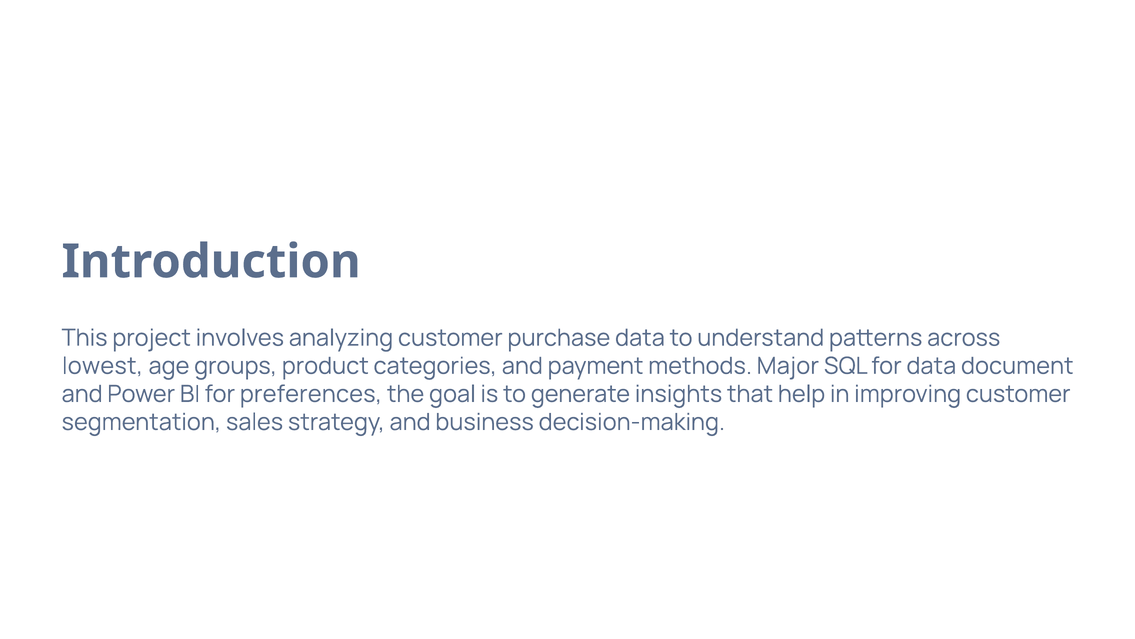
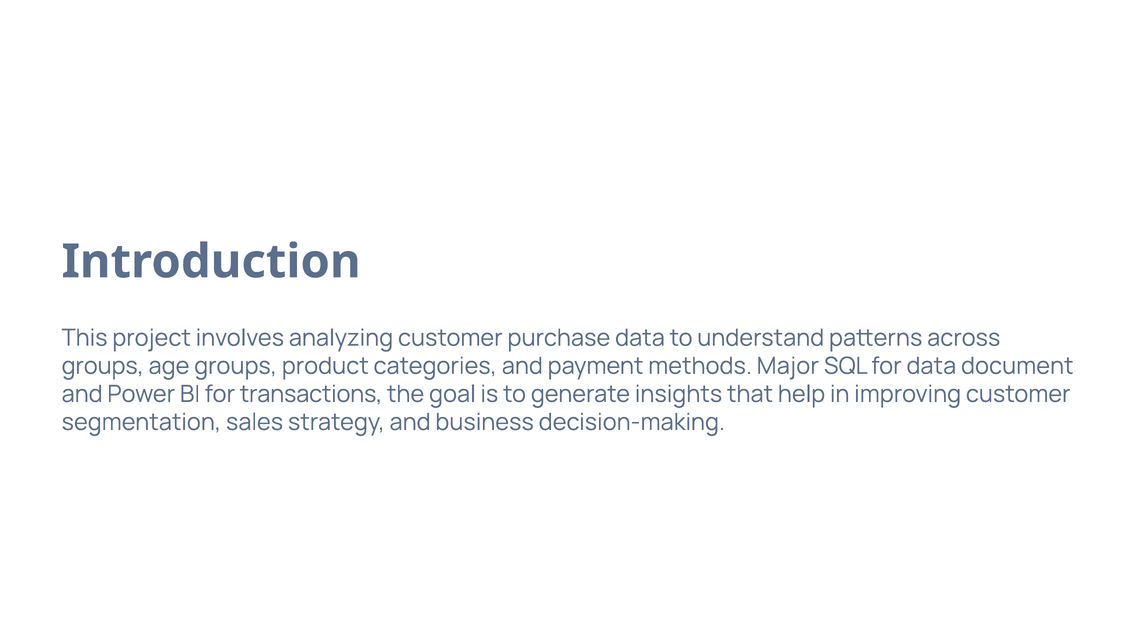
lowest: lowest -> groups (103, 366)
preferences: preferences -> transactions (311, 394)
